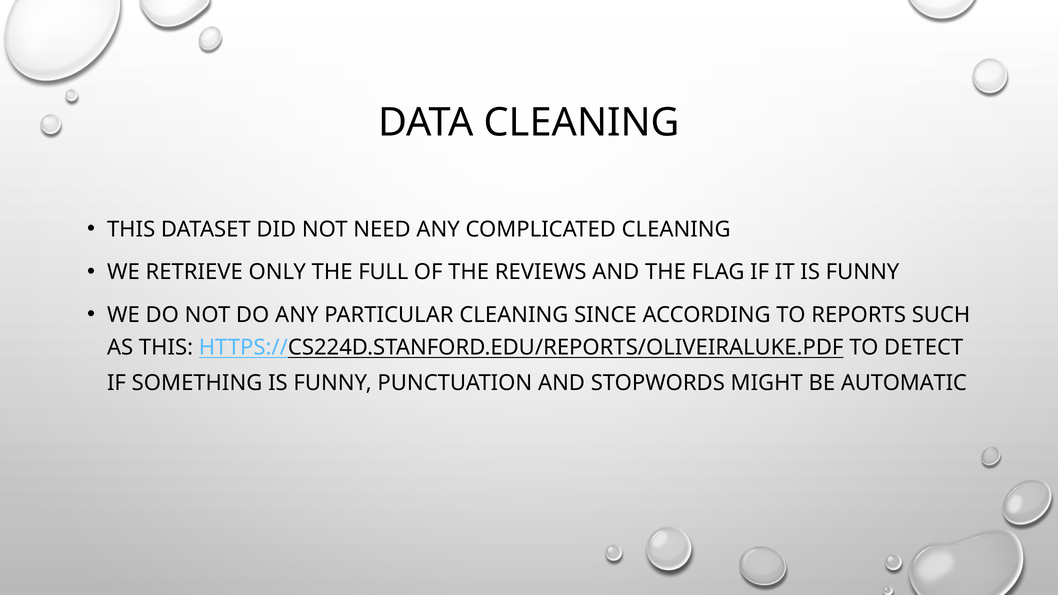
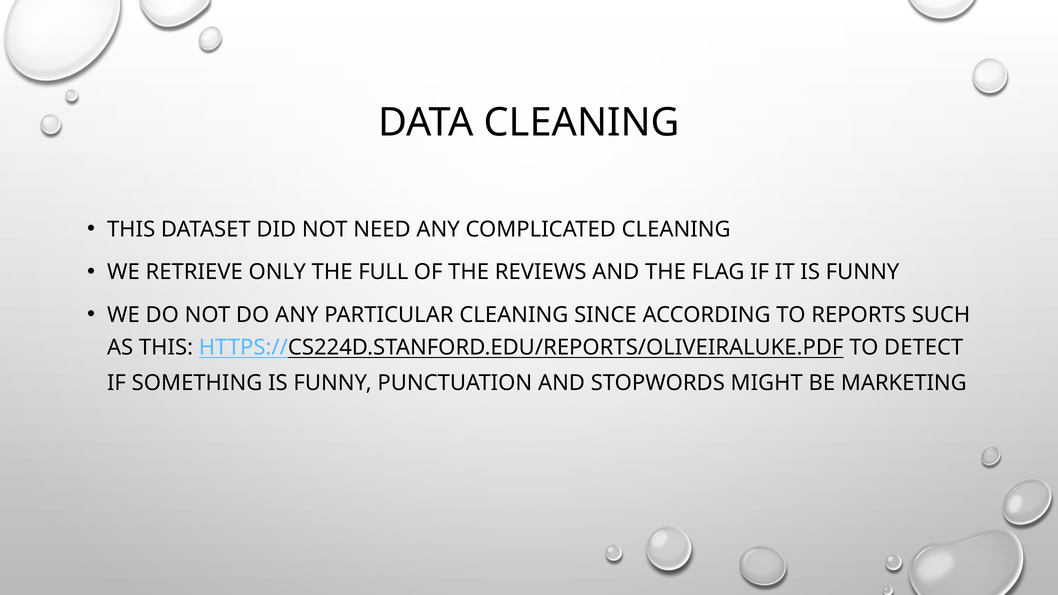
AUTOMATIC: AUTOMATIC -> MARKETING (904, 383)
